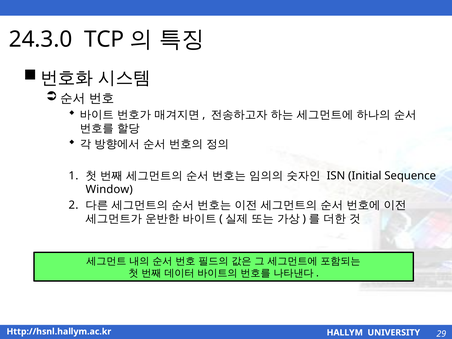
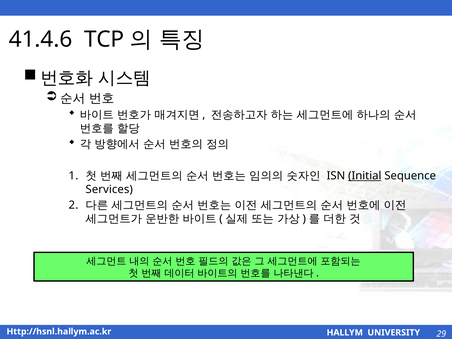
24.3.0: 24.3.0 -> 41.4.6 (41, 39)
Initial underline: none -> present (365, 176)
Window: Window -> Services (109, 189)
